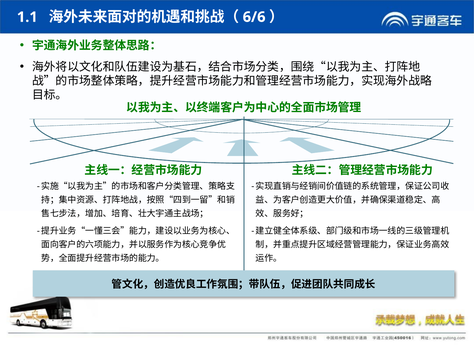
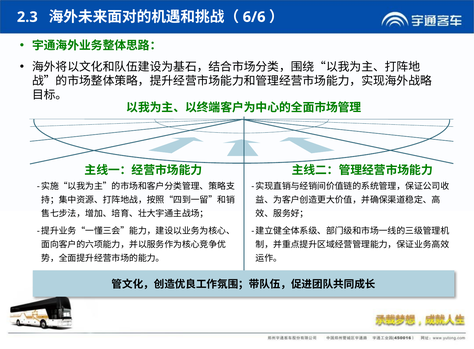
1.1: 1.1 -> 2.3 (27, 17)
